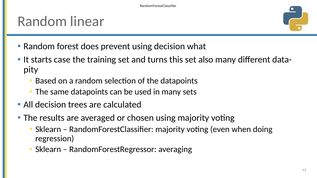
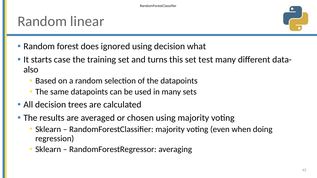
prevent: prevent -> ignored (115, 46)
also: also -> test (206, 60)
pity: pity -> also (31, 70)
